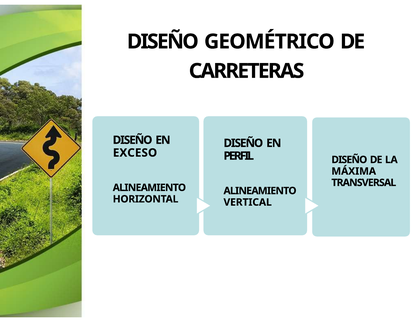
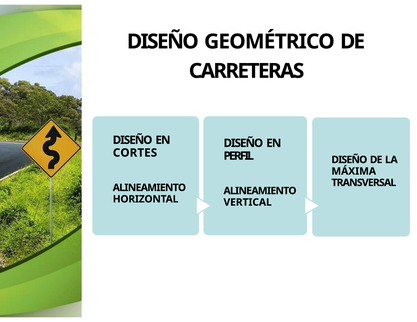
EXCESO: EXCESO -> CORTES (135, 153)
